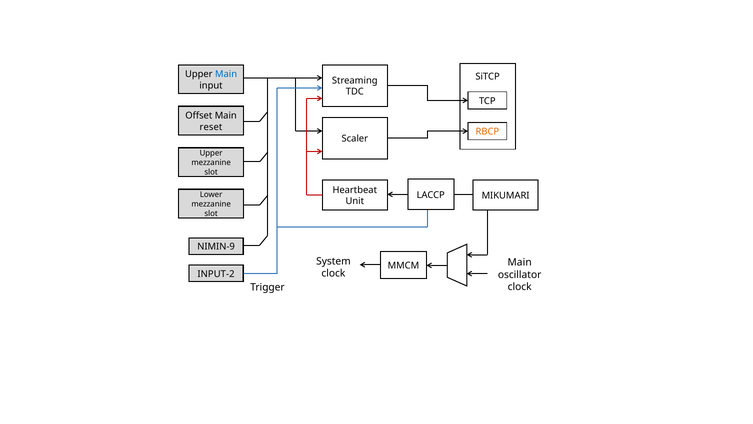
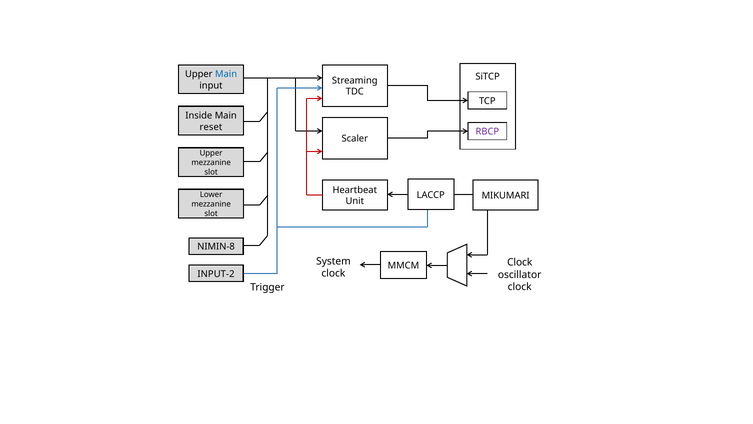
Offset: Offset -> Inside (199, 116)
RBCP colour: orange -> purple (487, 132)
NIMIN-9: NIMIN-9 -> NIMIN-8 (216, 247)
Main: Main -> Clock (520, 262)
